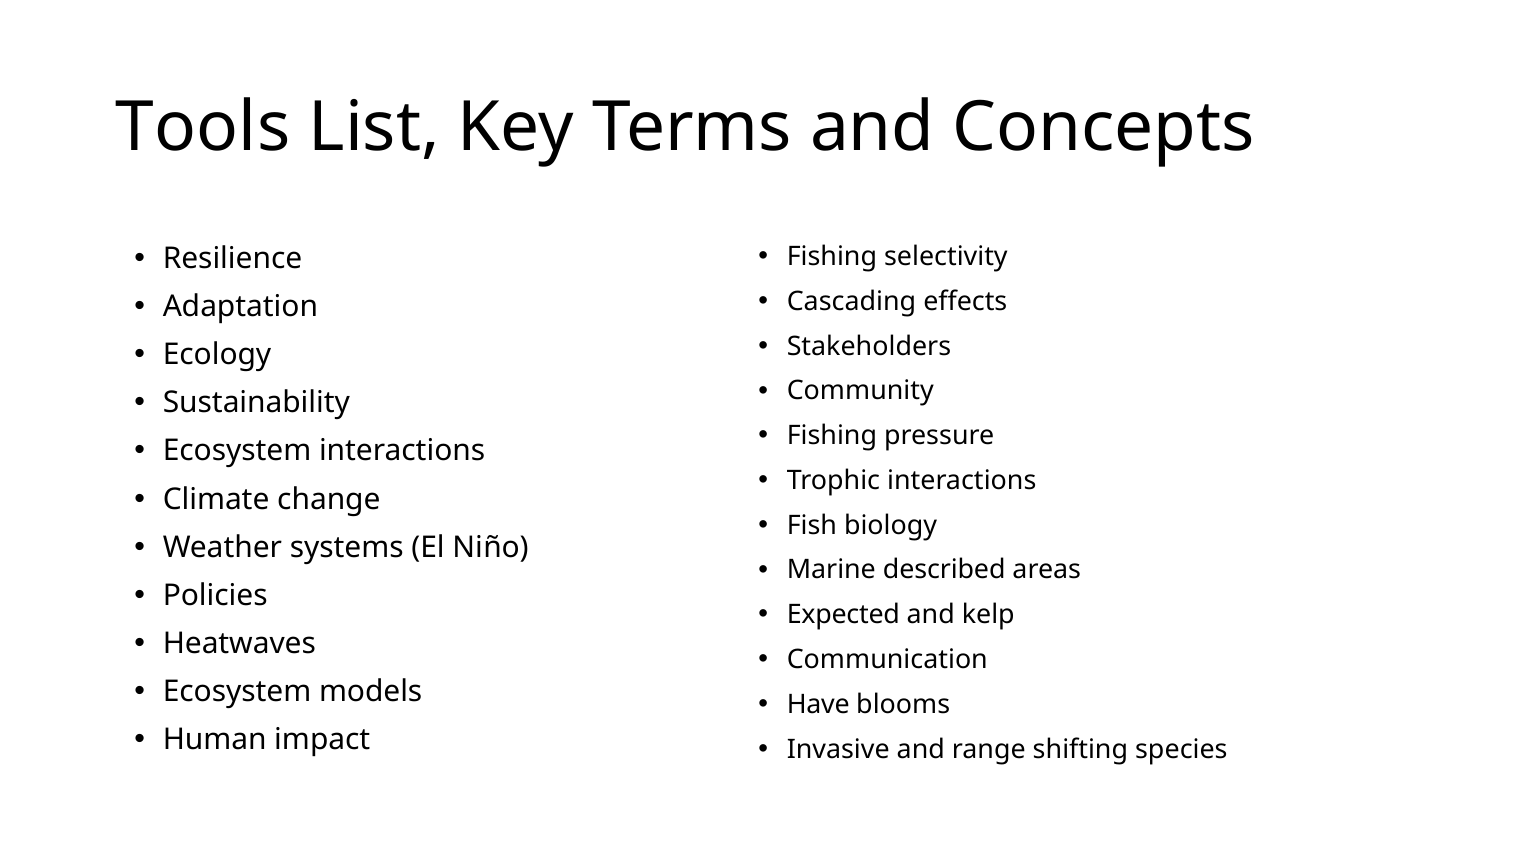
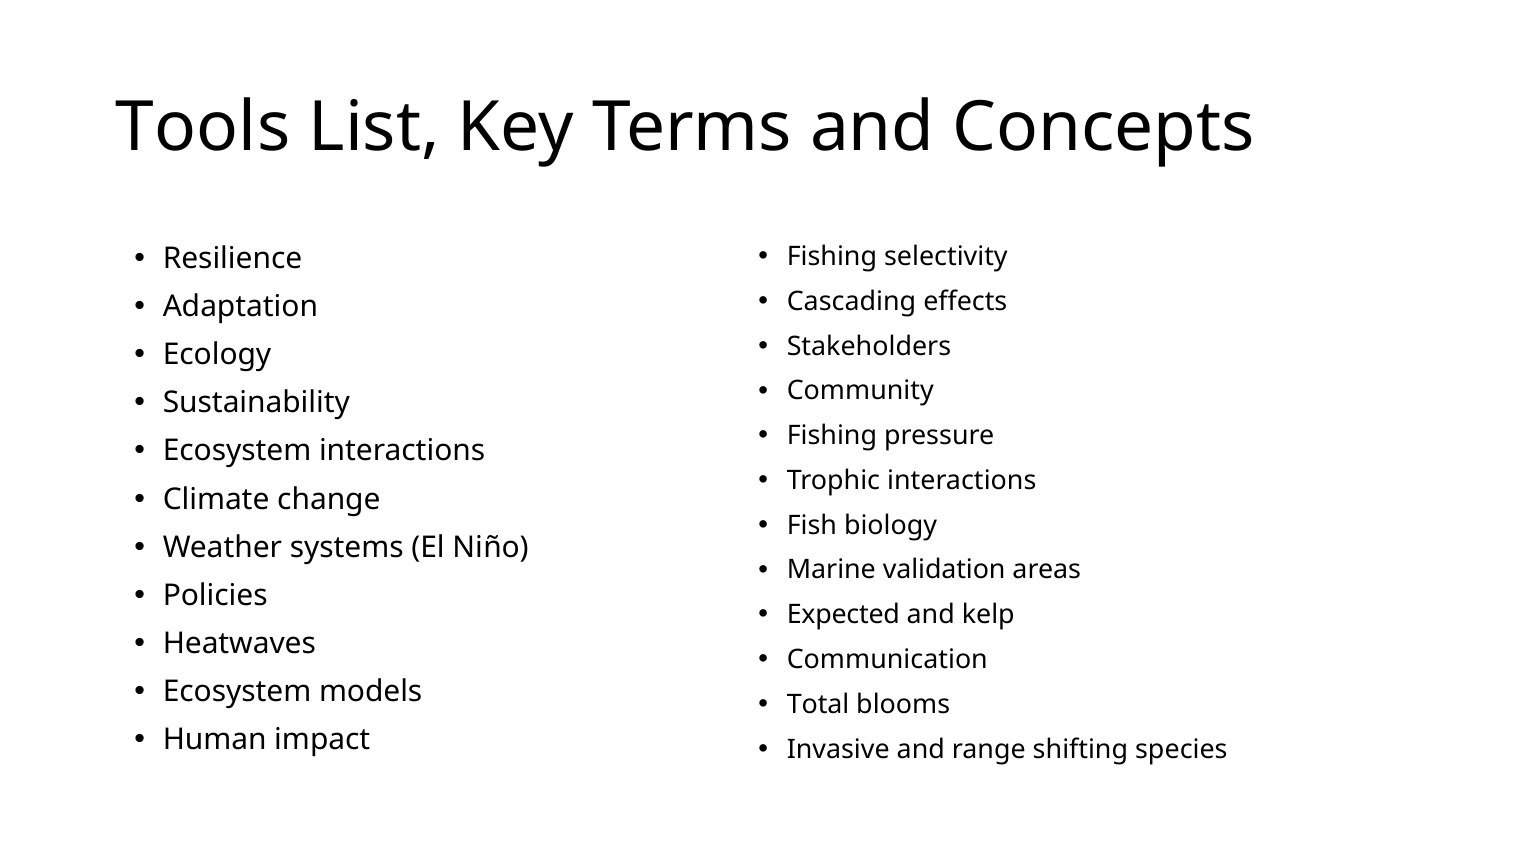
described: described -> validation (944, 570)
Have: Have -> Total (818, 705)
